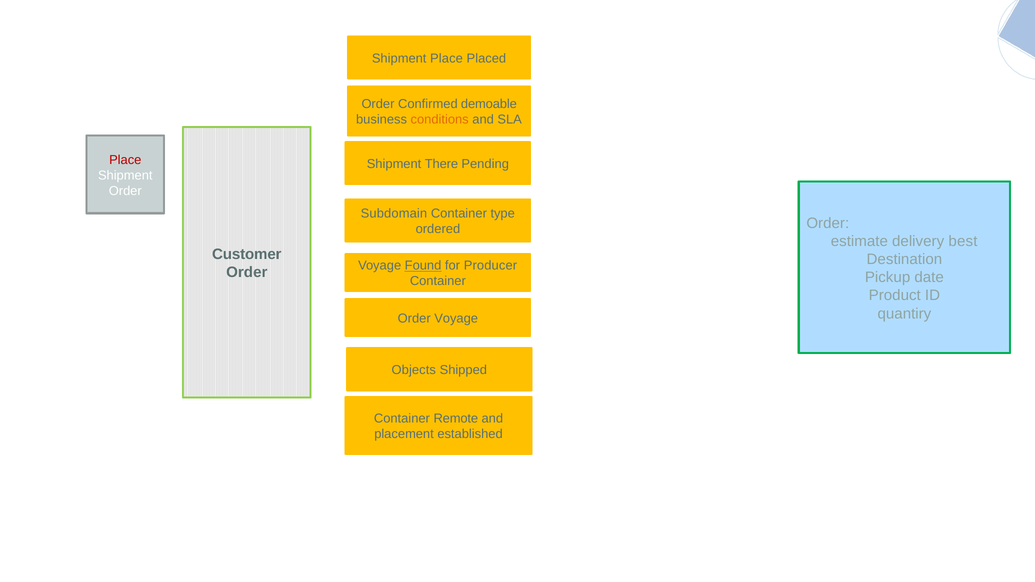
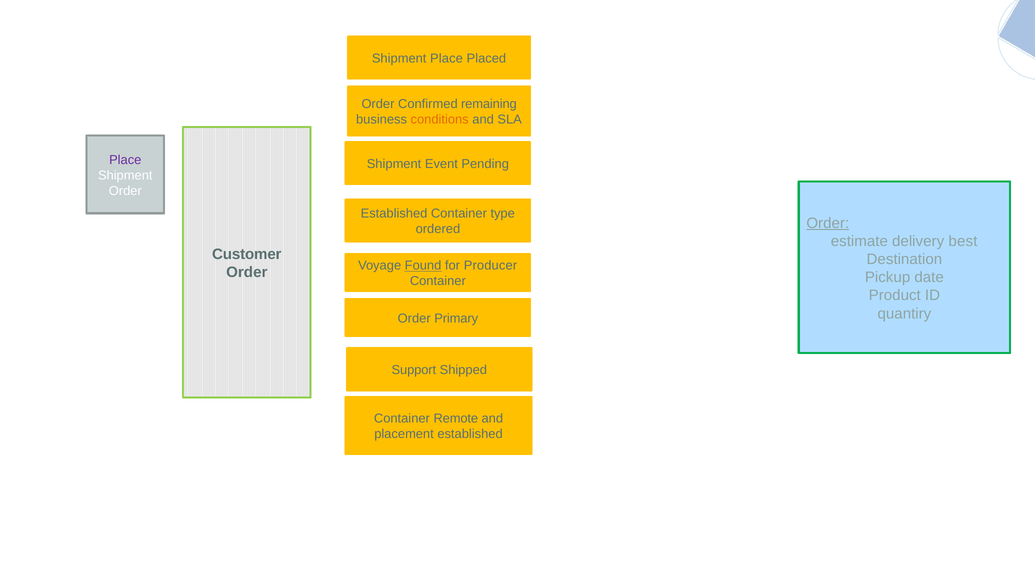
demoable: demoable -> remaining (489, 104)
Place colour: red -> purple (125, 160)
There: There -> Event (441, 164)
Subdomain: Subdomain -> Established (394, 214)
Order underline: none -> present (828, 223)
Order Voyage: Voyage -> Primary (456, 319)
Objects: Objects -> Support (414, 370)
